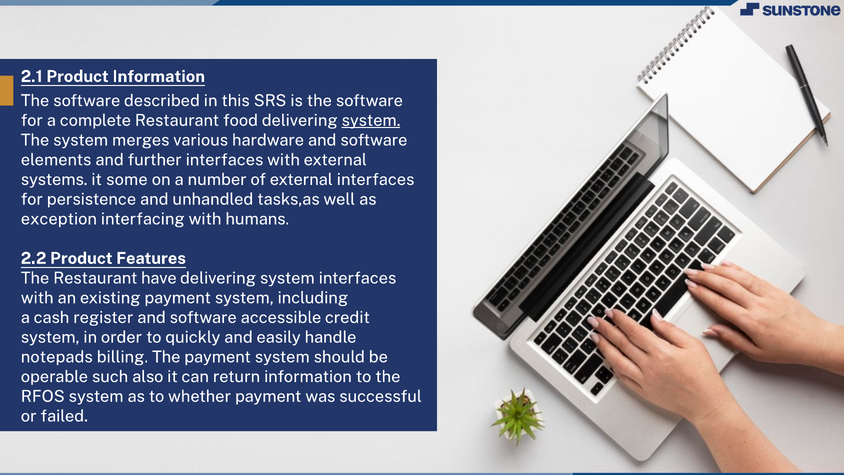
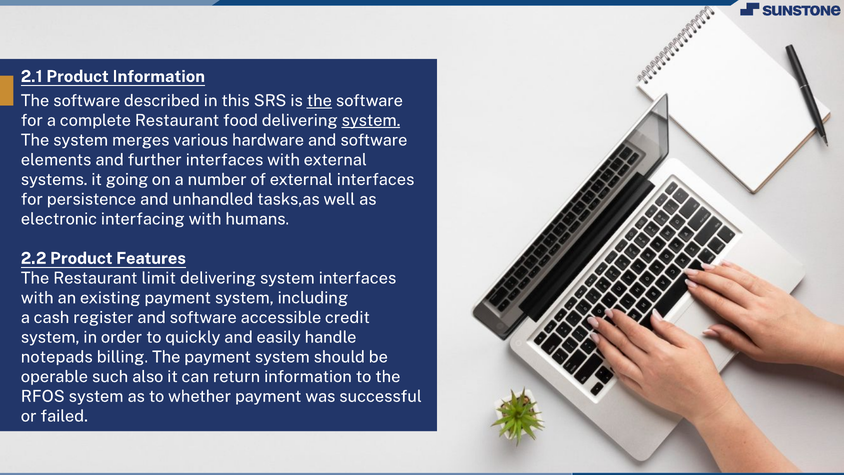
the underline: none -> present (319, 101)
some: some -> going (127, 179)
exception: exception -> electronic (59, 219)
have: have -> limit (159, 278)
